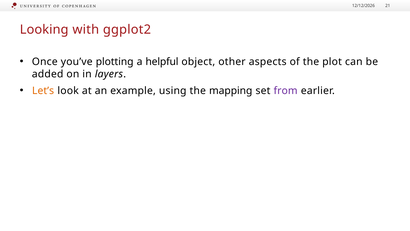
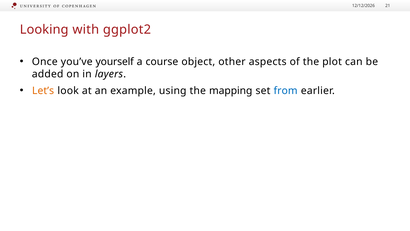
plotting: plotting -> yourself (115, 62)
helpful: helpful -> course (162, 62)
from colour: purple -> blue (286, 91)
